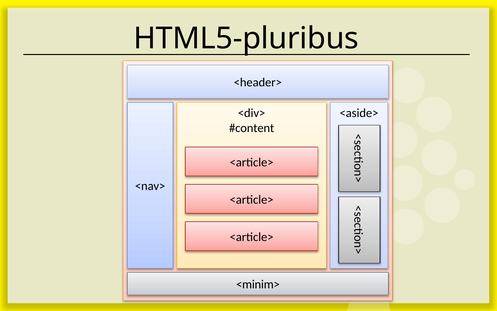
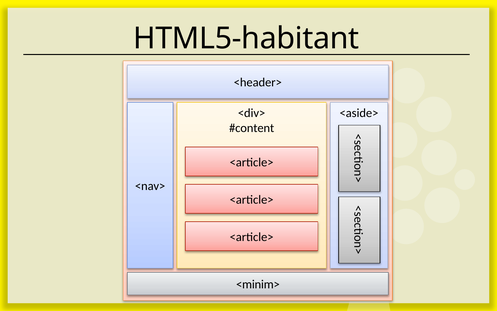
HTML5-pluribus: HTML5-pluribus -> HTML5-habitant (246, 38)
